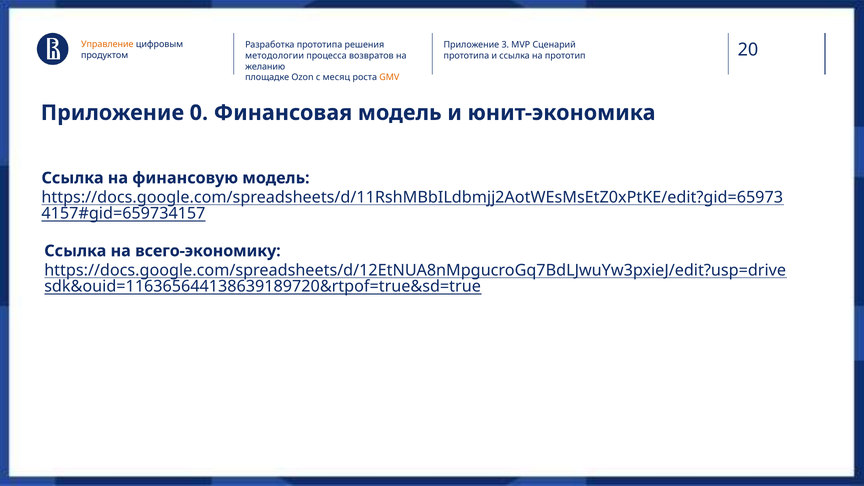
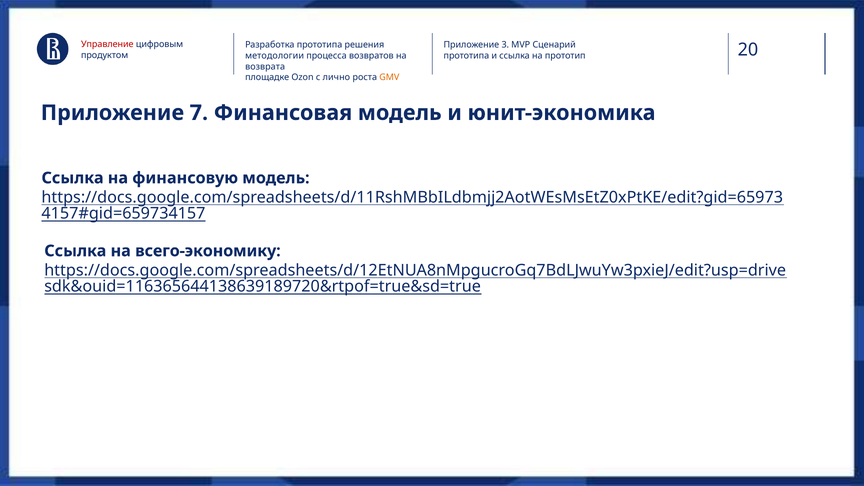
Управление colour: orange -> red (107, 44)
желанию: желанию -> возврата (265, 67)
месяц: месяц -> лично (336, 77)
0: 0 -> 7 (199, 113)
